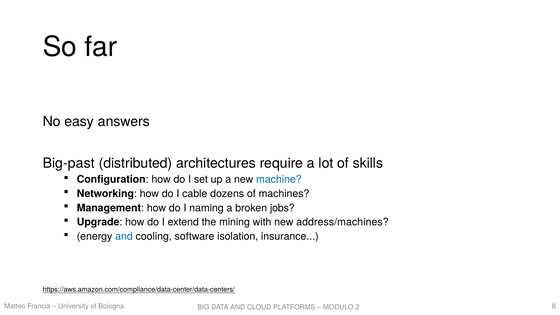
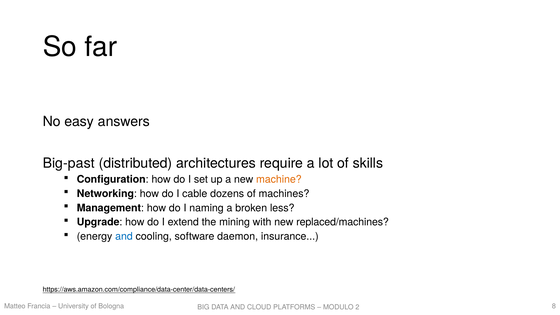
machine colour: blue -> orange (279, 179)
jobs: jobs -> less (282, 208)
address/machines: address/machines -> replaced/machines (343, 222)
isolation: isolation -> daemon (238, 236)
